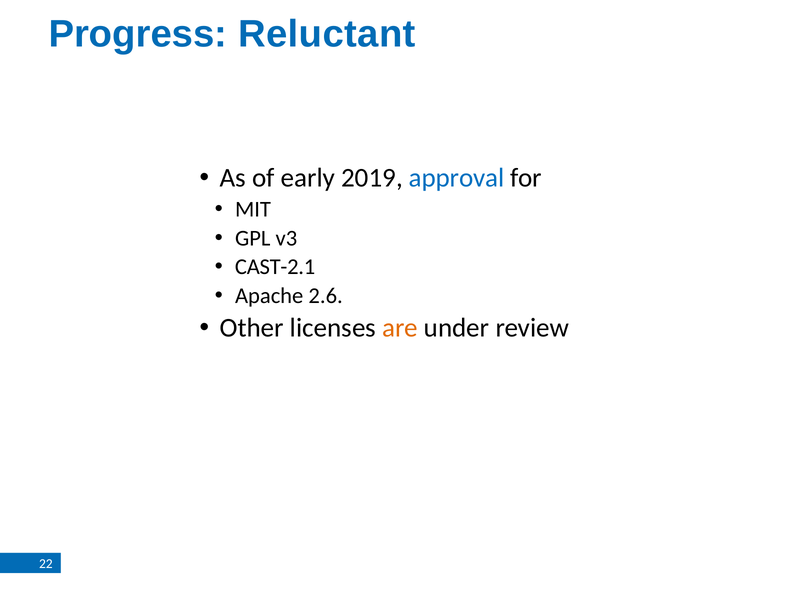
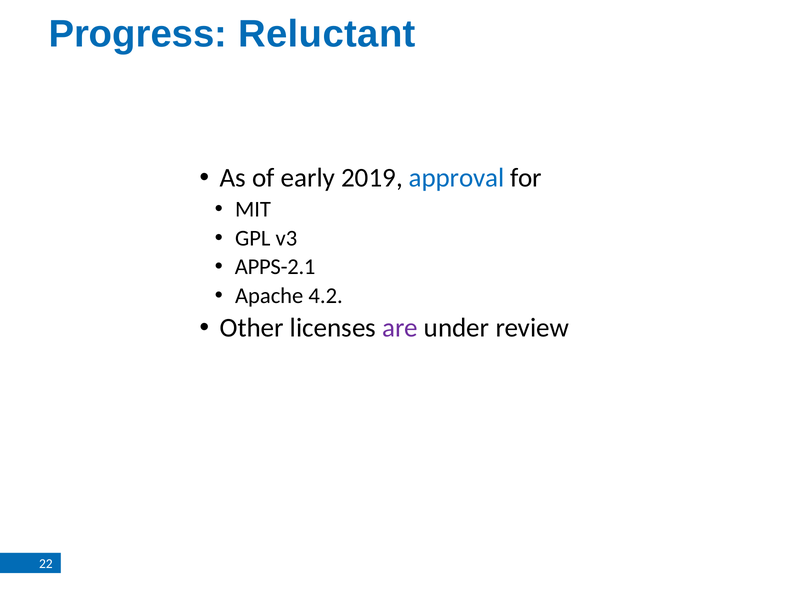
CAST-2.1: CAST-2.1 -> APPS-2.1 (275, 267)
2.6: 2.6 -> 4.2 (326, 296)
are colour: orange -> purple (400, 328)
